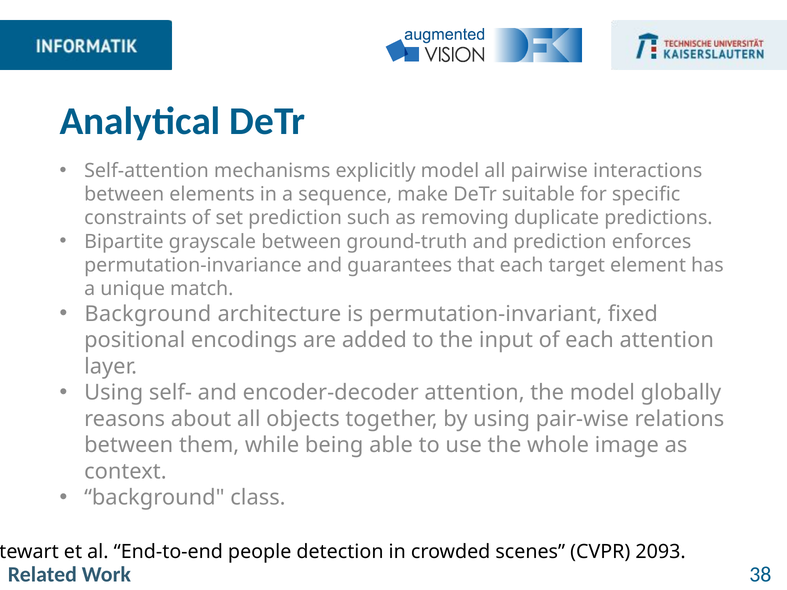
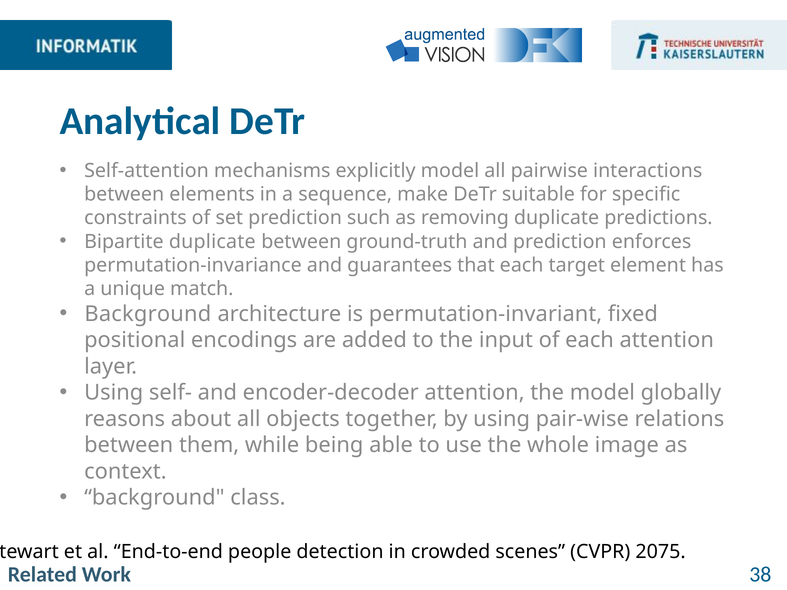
Bipartite grayscale: grayscale -> duplicate (212, 242)
2093: 2093 -> 2075 (661, 552)
